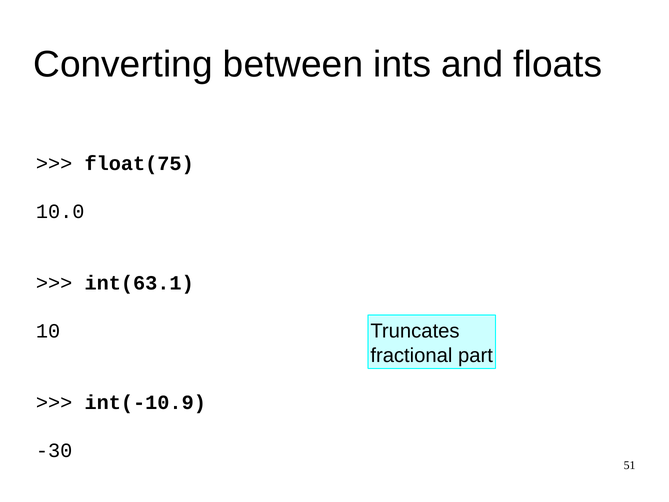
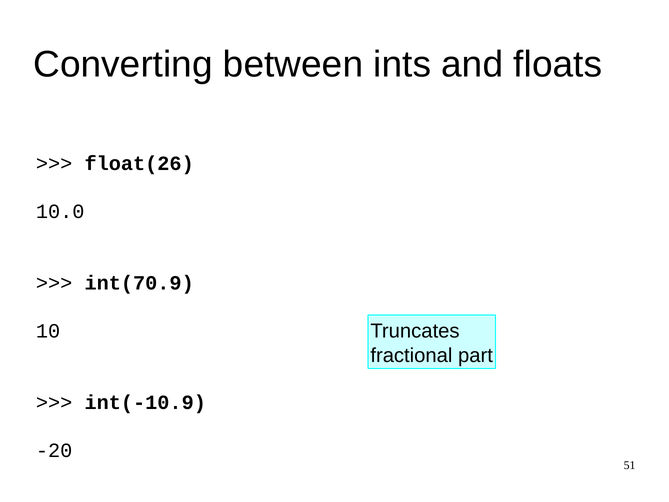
float(75: float(75 -> float(26 (139, 164)
int(63.1: int(63.1 -> int(70.9 (139, 283)
-30: -30 -> -20 (54, 450)
